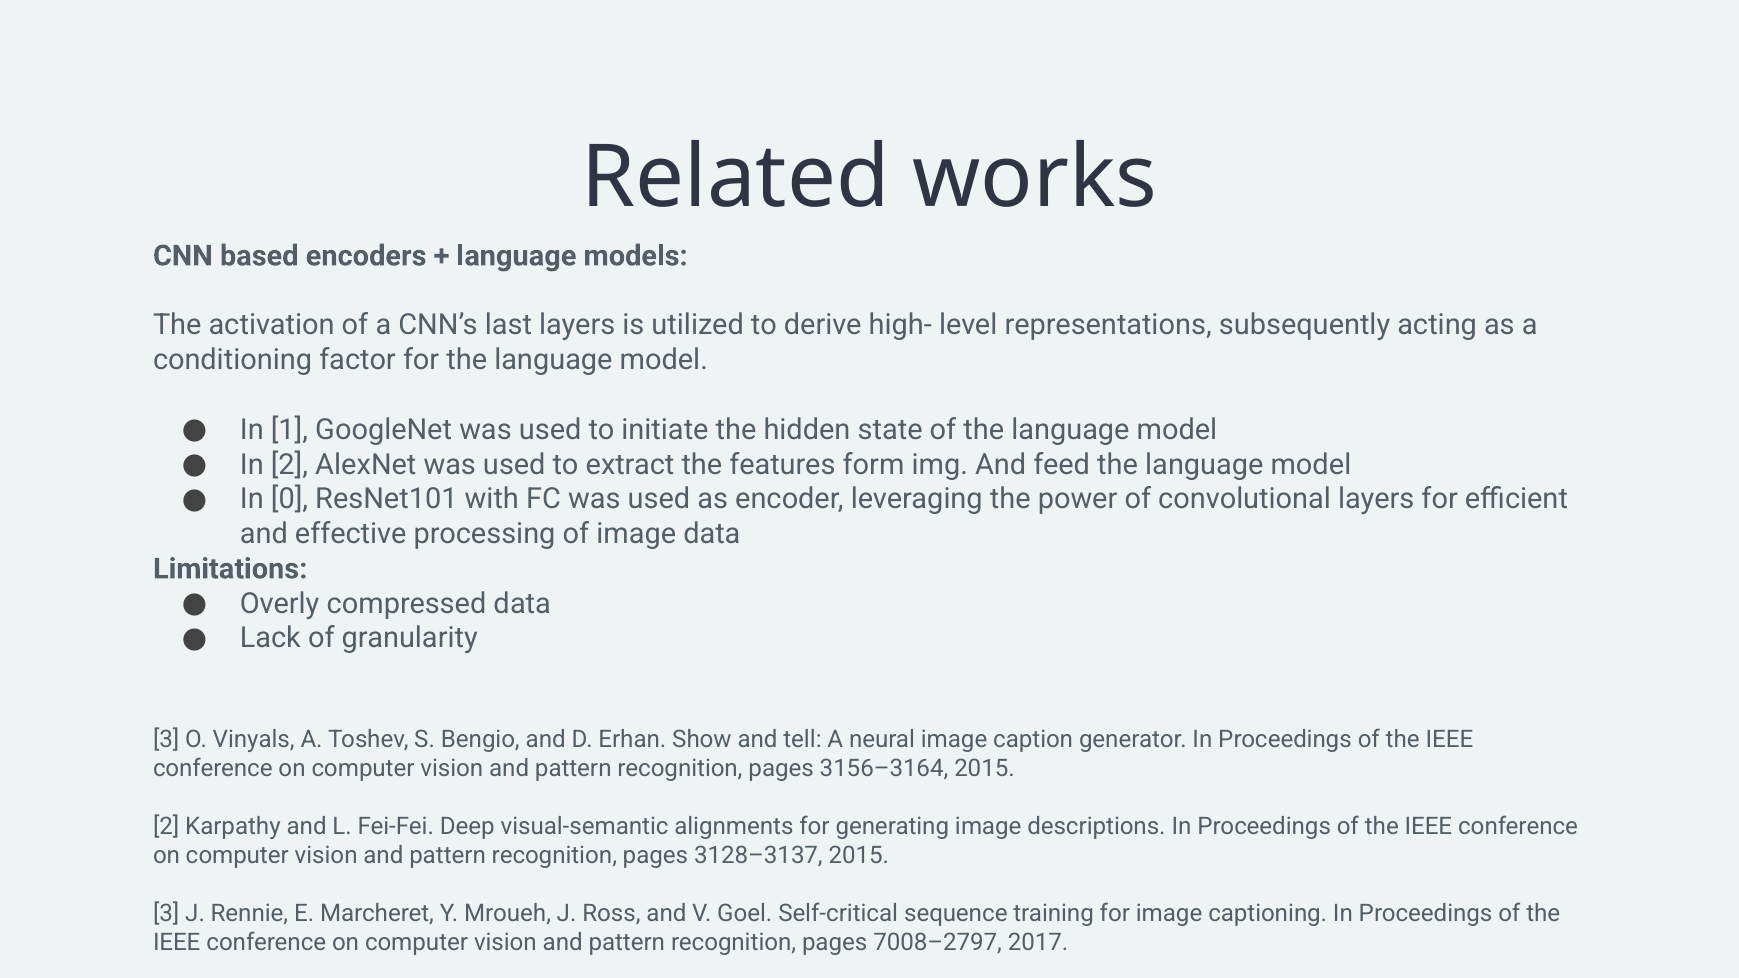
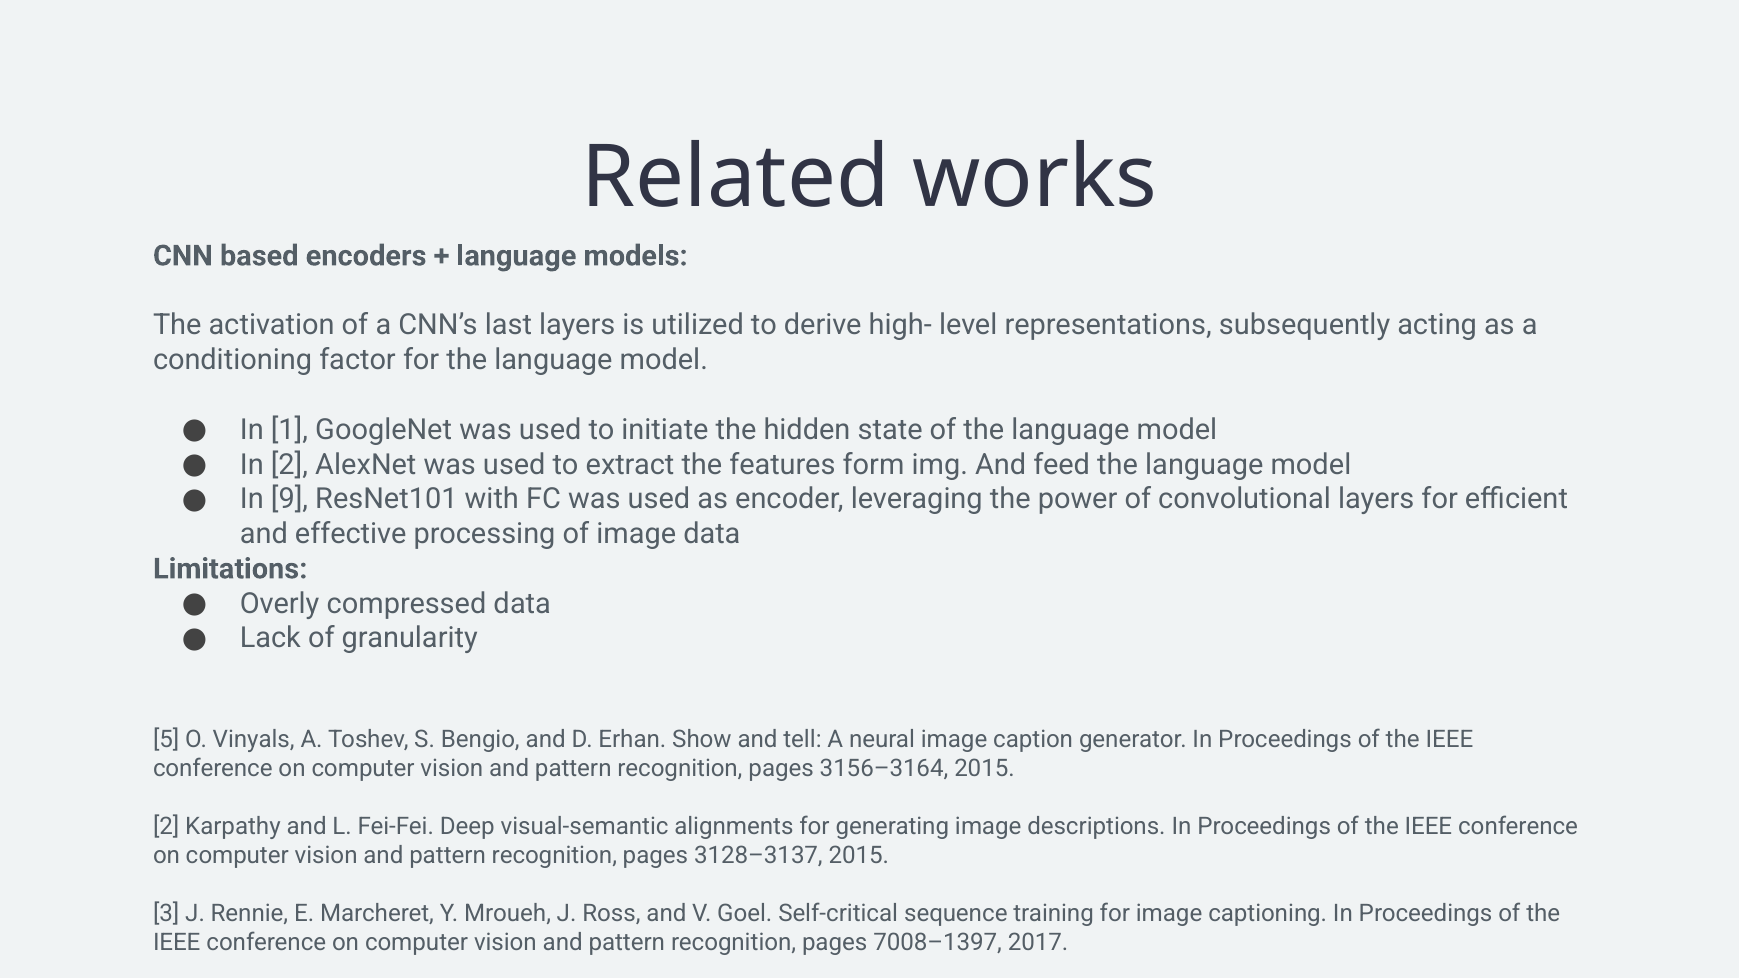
0: 0 -> 9 (290, 499)
3: 3 -> 5 (166, 740)
7008–2797: 7008–2797 -> 7008–1397 (938, 943)
